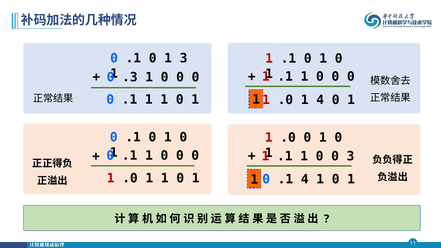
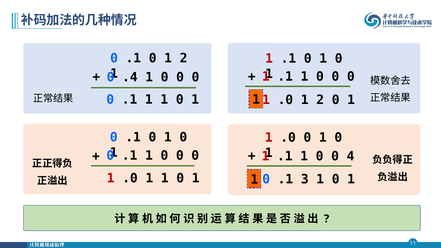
0 1 3: 3 -> 2 (184, 58)
.3: .3 -> .4 (130, 77)
.0 1 4: 4 -> 2 (320, 100)
0 3: 3 -> 4 (350, 156)
.1 4: 4 -> 3 (305, 179)
